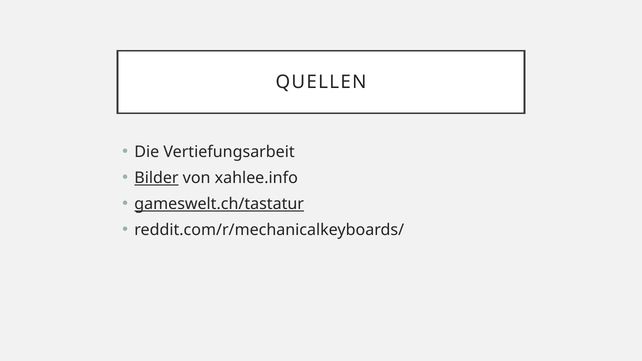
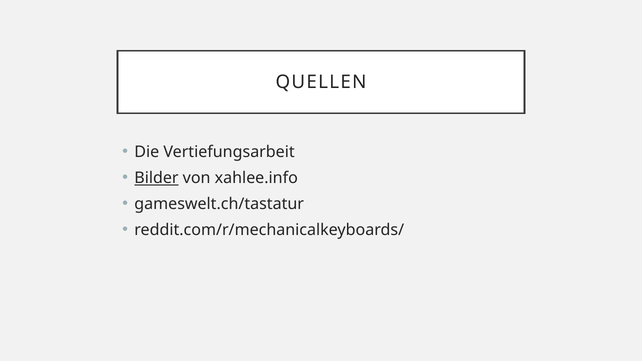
gameswelt.ch/tastatur underline: present -> none (219, 204)
